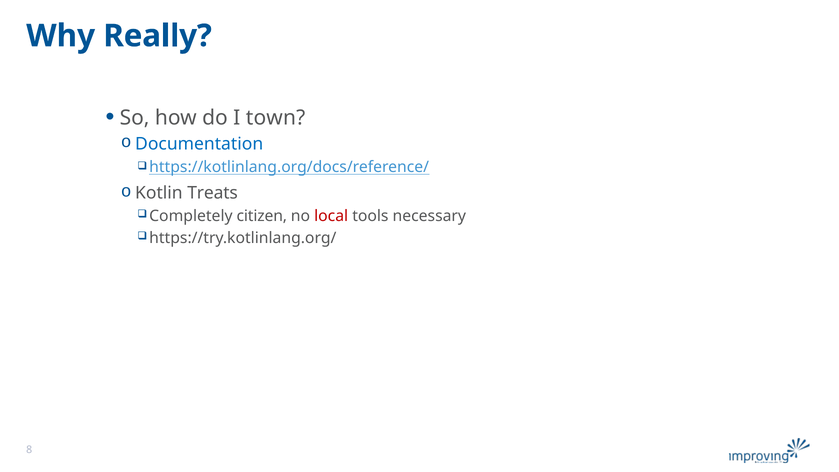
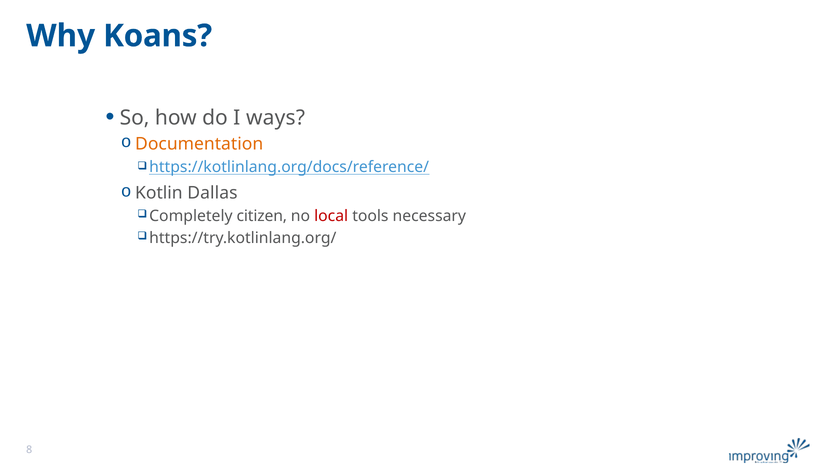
Really: Really -> Koans (158, 36)
town: town -> ways (276, 118)
Documentation colour: blue -> orange (199, 144)
Treats: Treats -> Dallas (212, 193)
